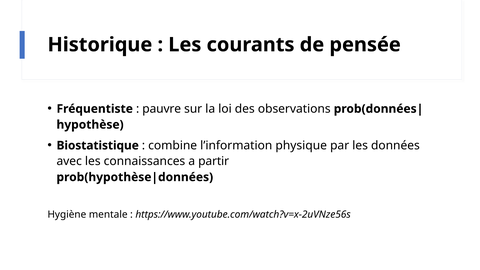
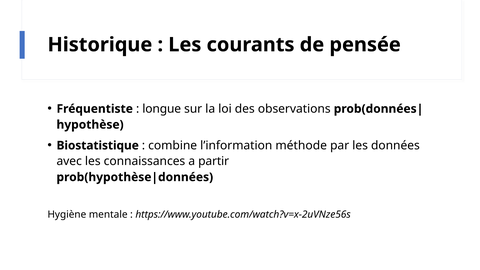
pauvre: pauvre -> longue (162, 109)
physique: physique -> méthode (301, 145)
